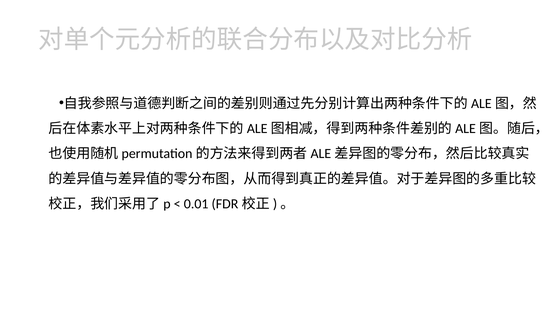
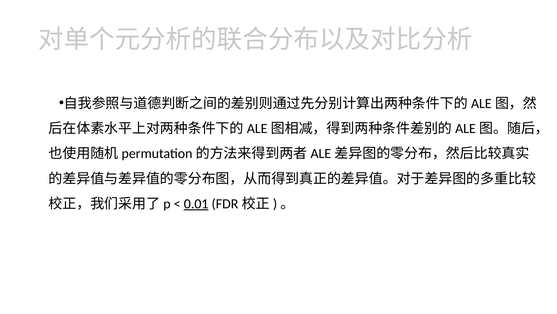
0.01 underline: none -> present (196, 203)
